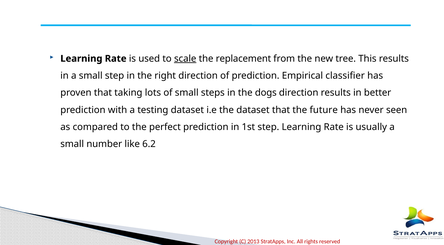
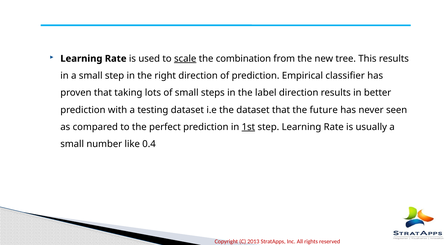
replacement: replacement -> combination (243, 59)
dogs: dogs -> label (266, 93)
1st underline: none -> present (248, 127)
6.2: 6.2 -> 0.4 (149, 144)
